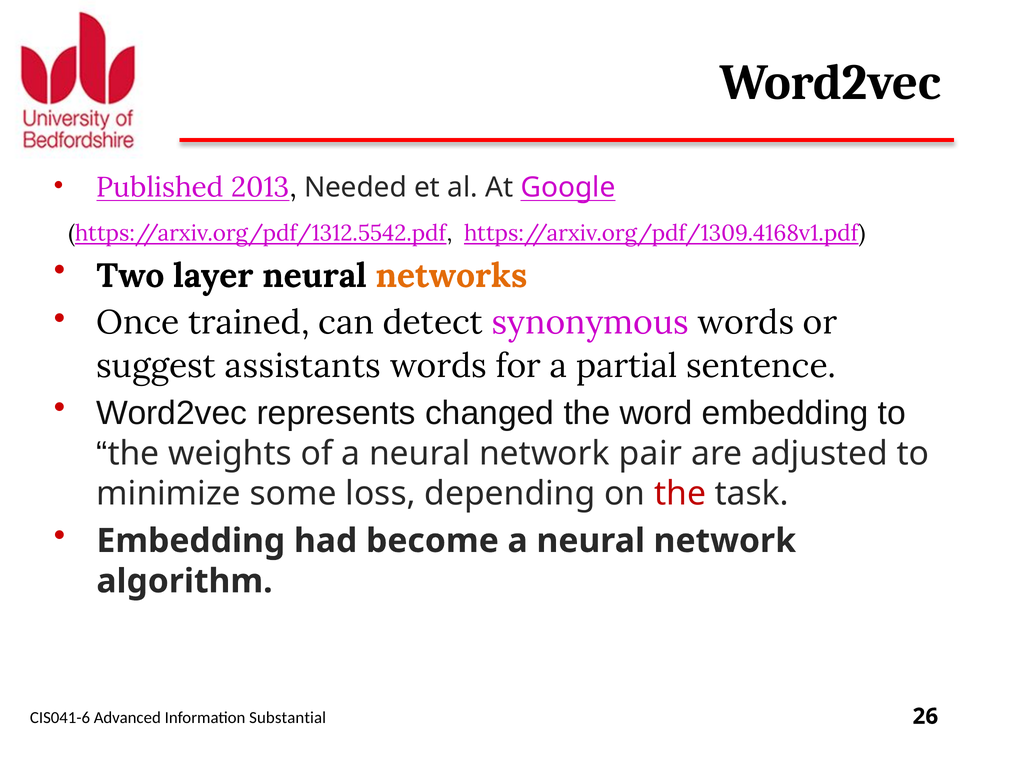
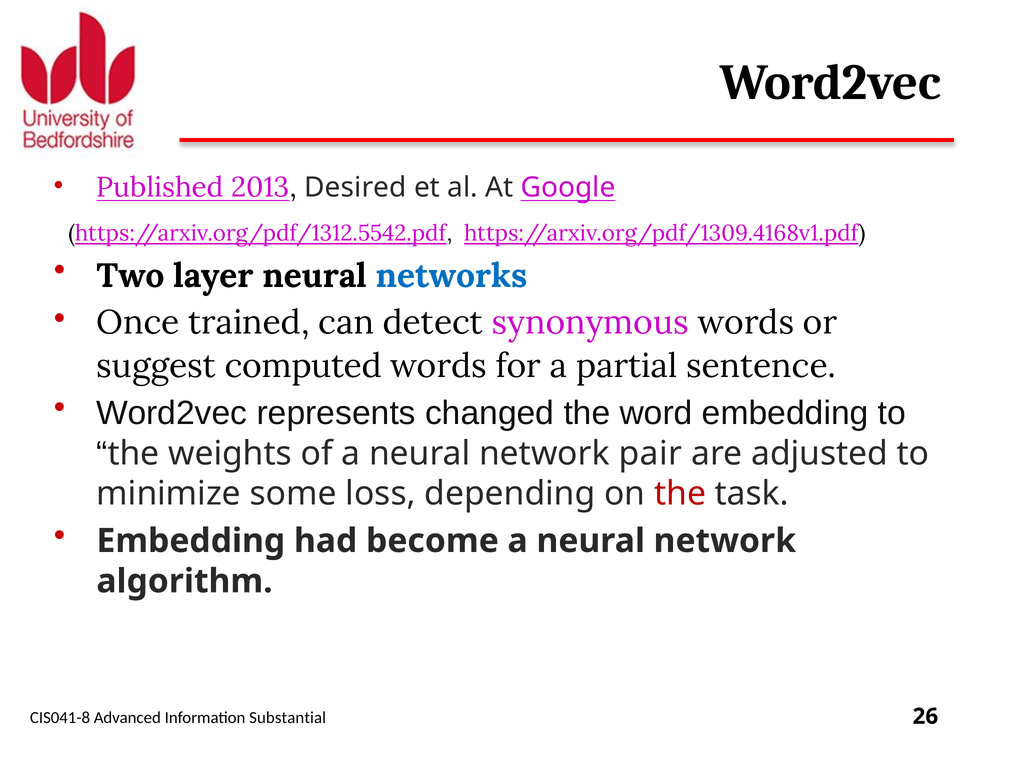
Needed: Needed -> Desired (355, 188)
networks colour: orange -> blue (451, 276)
assistants: assistants -> computed (303, 366)
CIS041-6: CIS041-6 -> CIS041-8 (60, 718)
